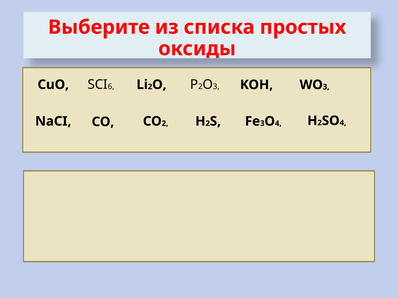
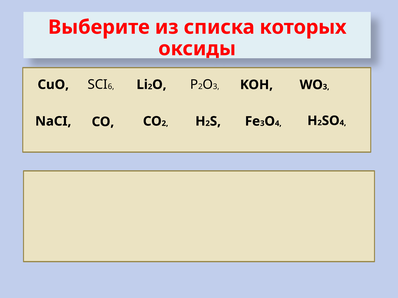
простых: простых -> которых (303, 27)
